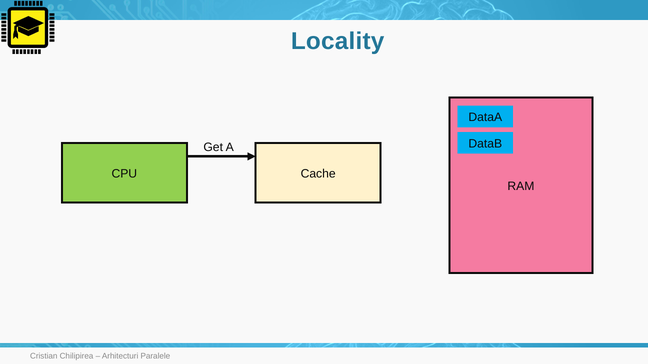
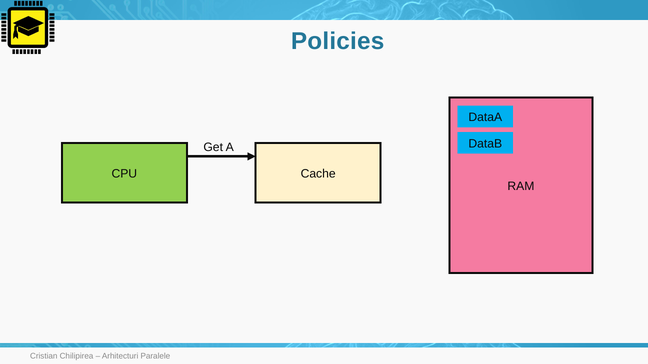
Locality: Locality -> Policies (338, 41)
